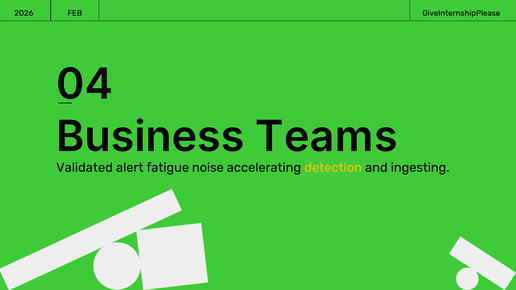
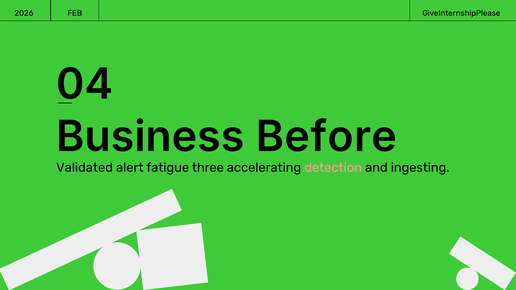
Teams: Teams -> Before (326, 137)
noise: noise -> three (208, 168)
detection colour: yellow -> pink (333, 168)
